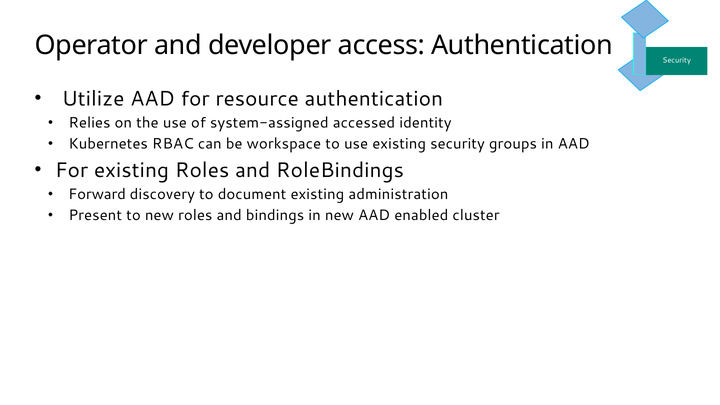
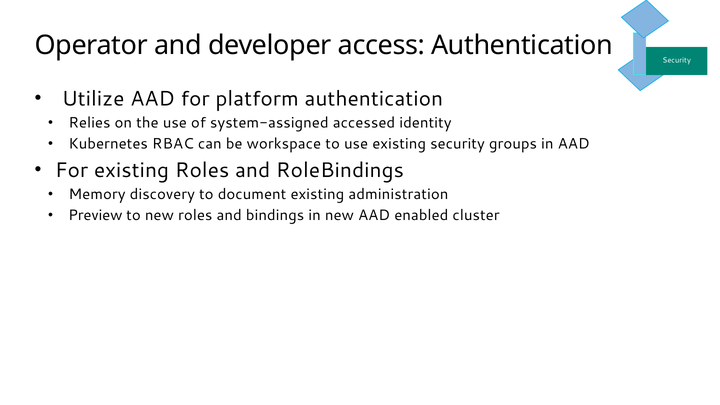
resource: resource -> platform (257, 99)
Forward: Forward -> Memory (97, 194)
Present: Present -> Preview (95, 215)
